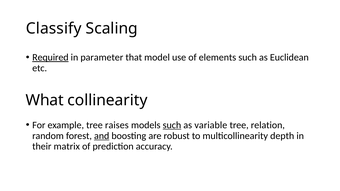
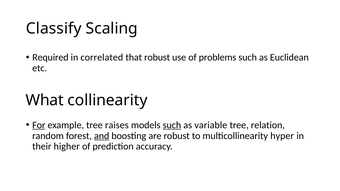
Required underline: present -> none (50, 57)
parameter: parameter -> correlated (102, 57)
that model: model -> robust (157, 57)
elements: elements -> problems (218, 57)
For underline: none -> present (39, 125)
depth: depth -> hyper (282, 136)
matrix: matrix -> higher (67, 147)
